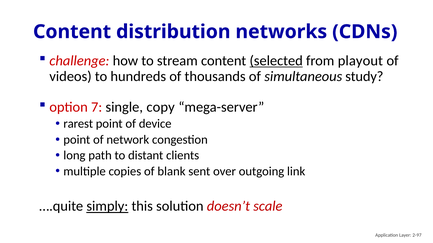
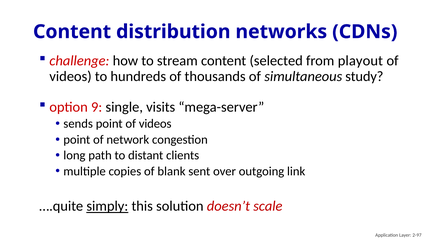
selected underline: present -> none (276, 61)
7: 7 -> 9 (97, 107)
copy: copy -> visits (161, 107)
rarest: rarest -> sends (78, 124)
point of device: device -> videos (155, 124)
